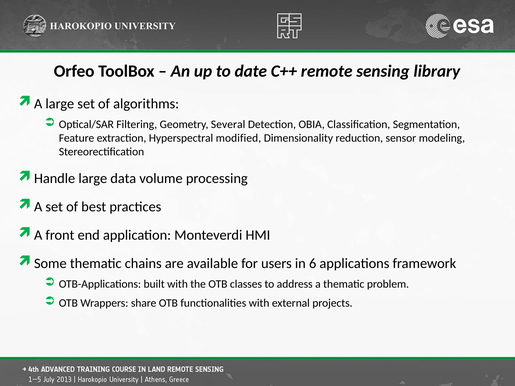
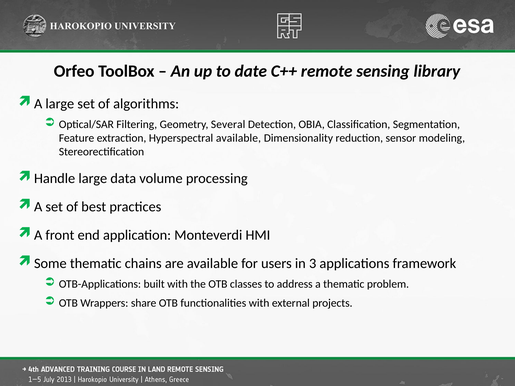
Hyperspectral modified: modified -> available (238, 138)
6: 6 -> 3 (313, 264)
